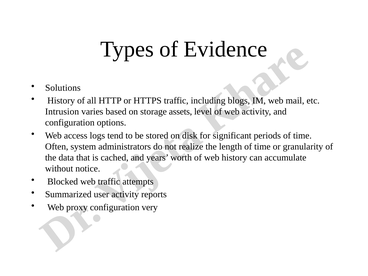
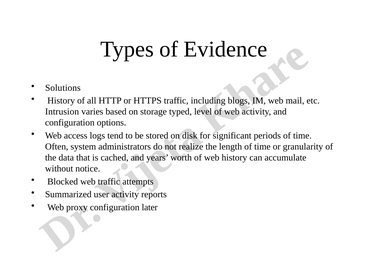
assets: assets -> typed (180, 112)
very: very -> later (150, 207)
